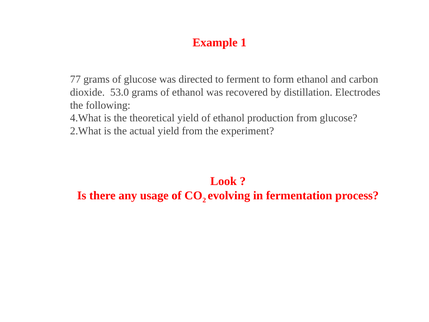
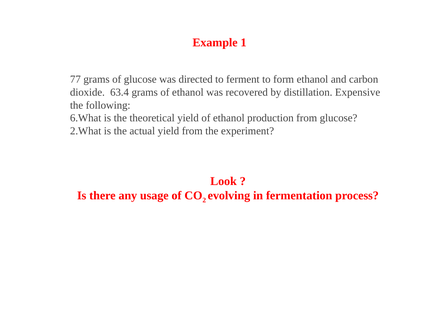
53.0: 53.0 -> 63.4 (120, 92)
Electrodes: Electrodes -> Expensive (358, 92)
4.What: 4.What -> 6.What (86, 118)
